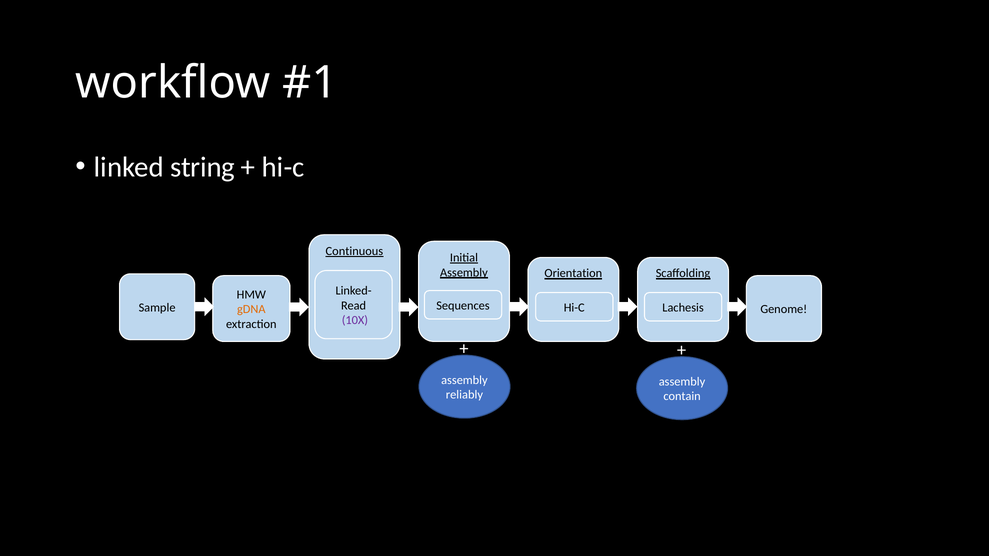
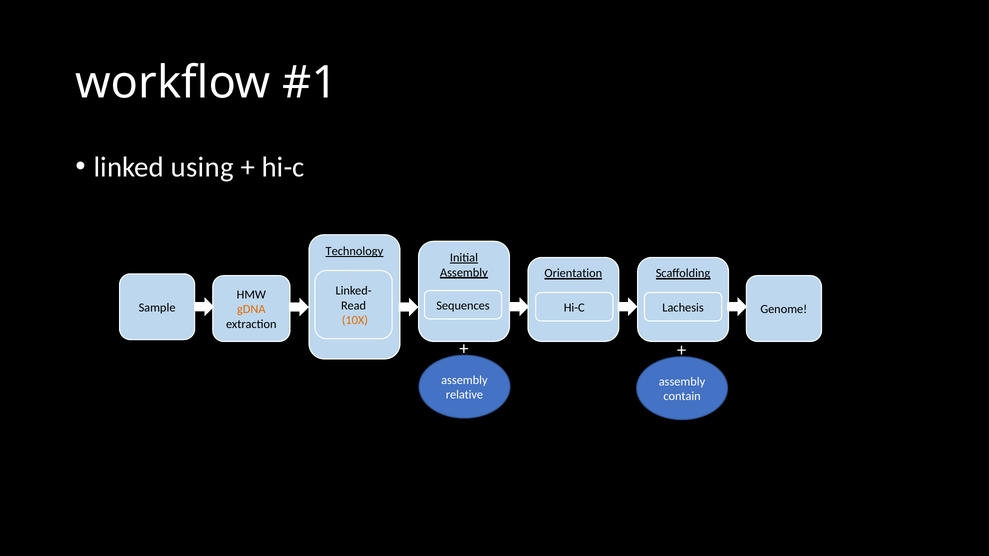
string: string -> using (202, 167)
Continuous: Continuous -> Technology (354, 251)
10X colour: purple -> orange (355, 320)
reliably: reliably -> relative (464, 395)
